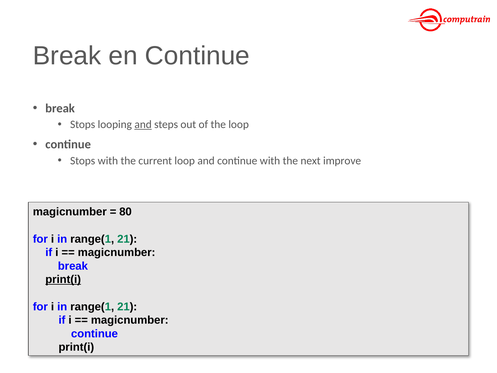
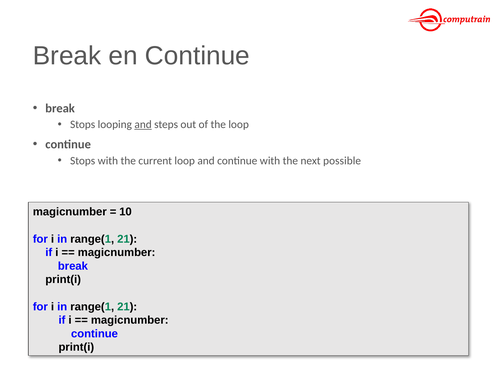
improve: improve -> possible (342, 161)
80: 80 -> 10 (126, 212)
print(i underline: present -> none (63, 279)
